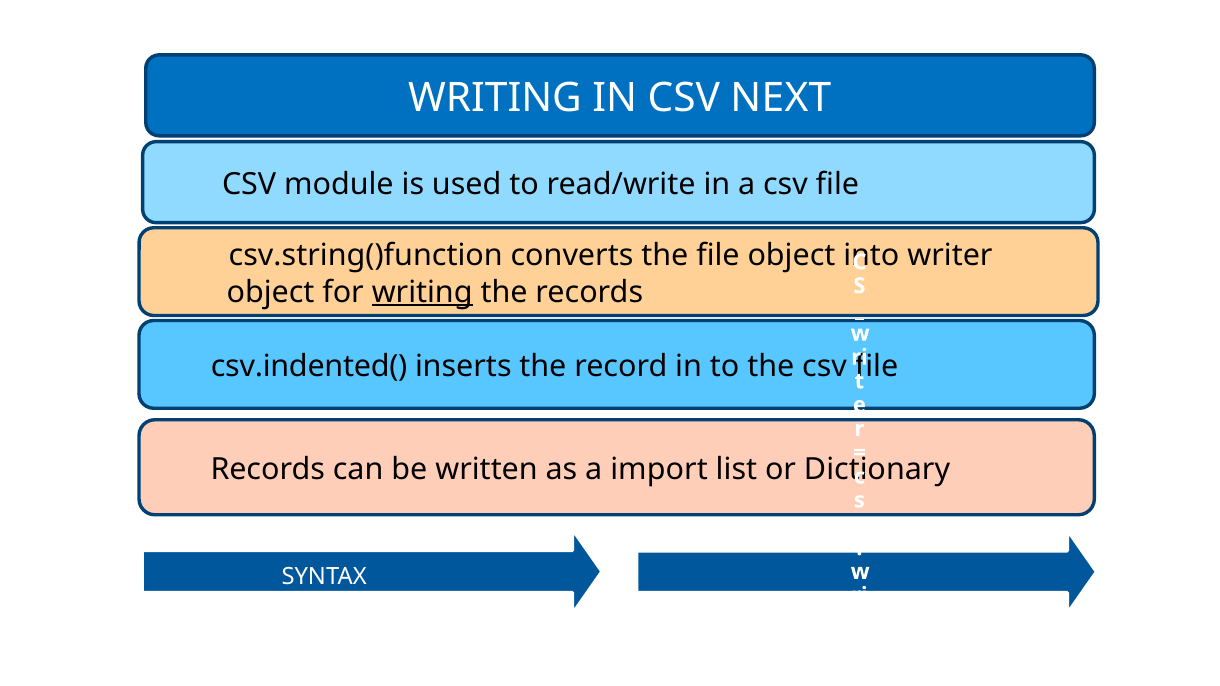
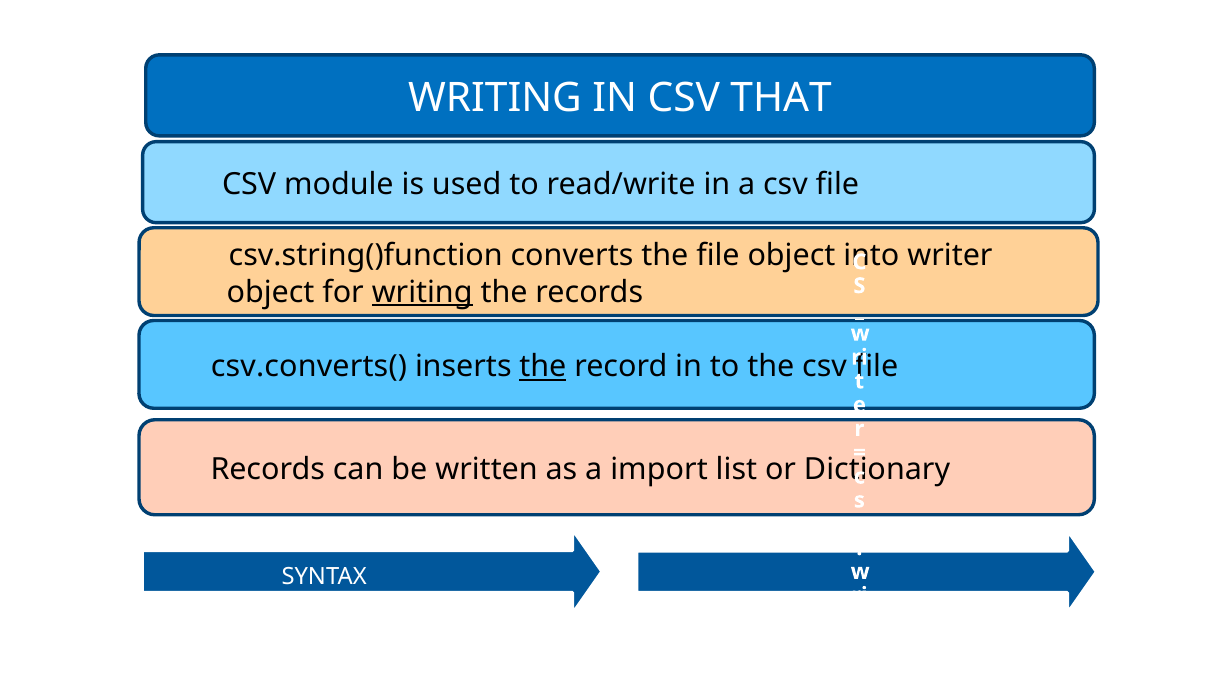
NEXT: NEXT -> THAT (781, 98)
csv.indented(: csv.indented( -> csv.converts( (309, 367)
the underline: none -> present (543, 367)
